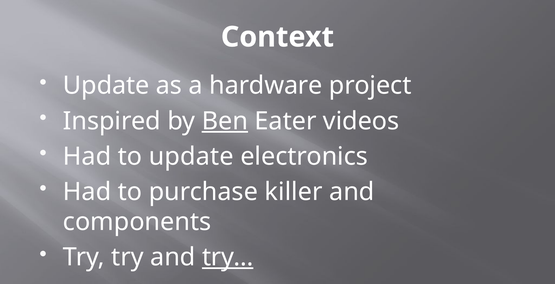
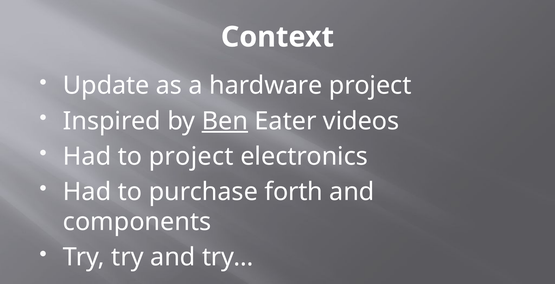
to update: update -> project (191, 156)
killer: killer -> forth (294, 192)
try… underline: present -> none (228, 257)
